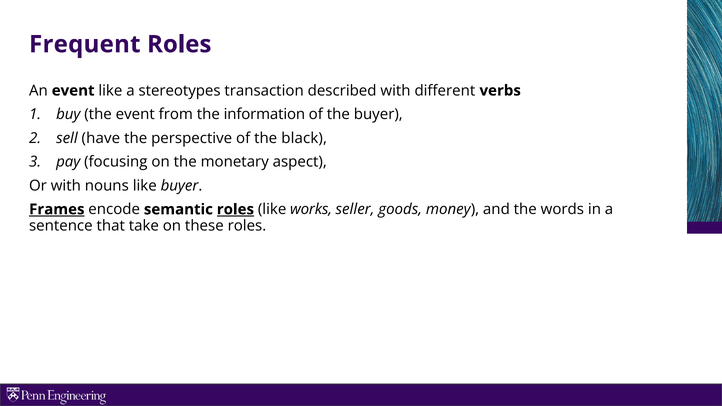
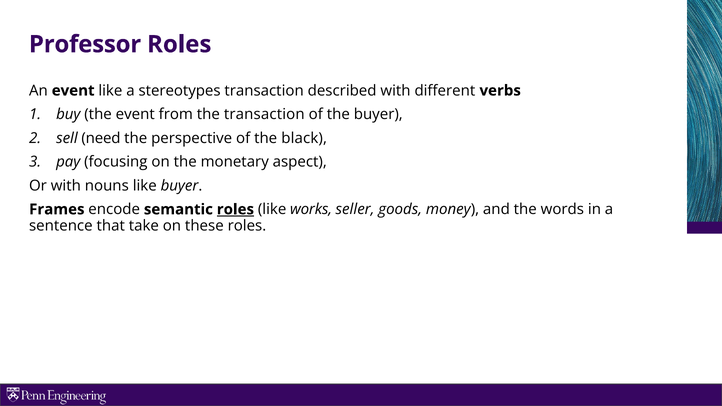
Frequent: Frequent -> Professor (85, 44)
the information: information -> transaction (264, 114)
have: have -> need (101, 138)
Frames underline: present -> none (57, 209)
